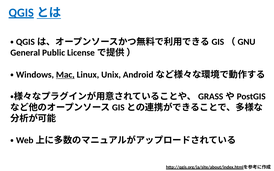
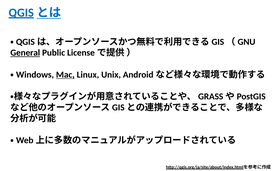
General underline: none -> present (25, 53)
